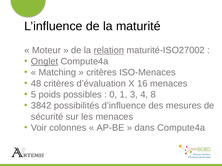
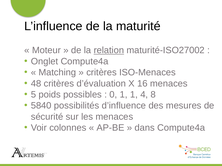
Onglet underline: present -> none (44, 62)
1 3: 3 -> 1 (134, 95)
3842: 3842 -> 5840 (41, 106)
